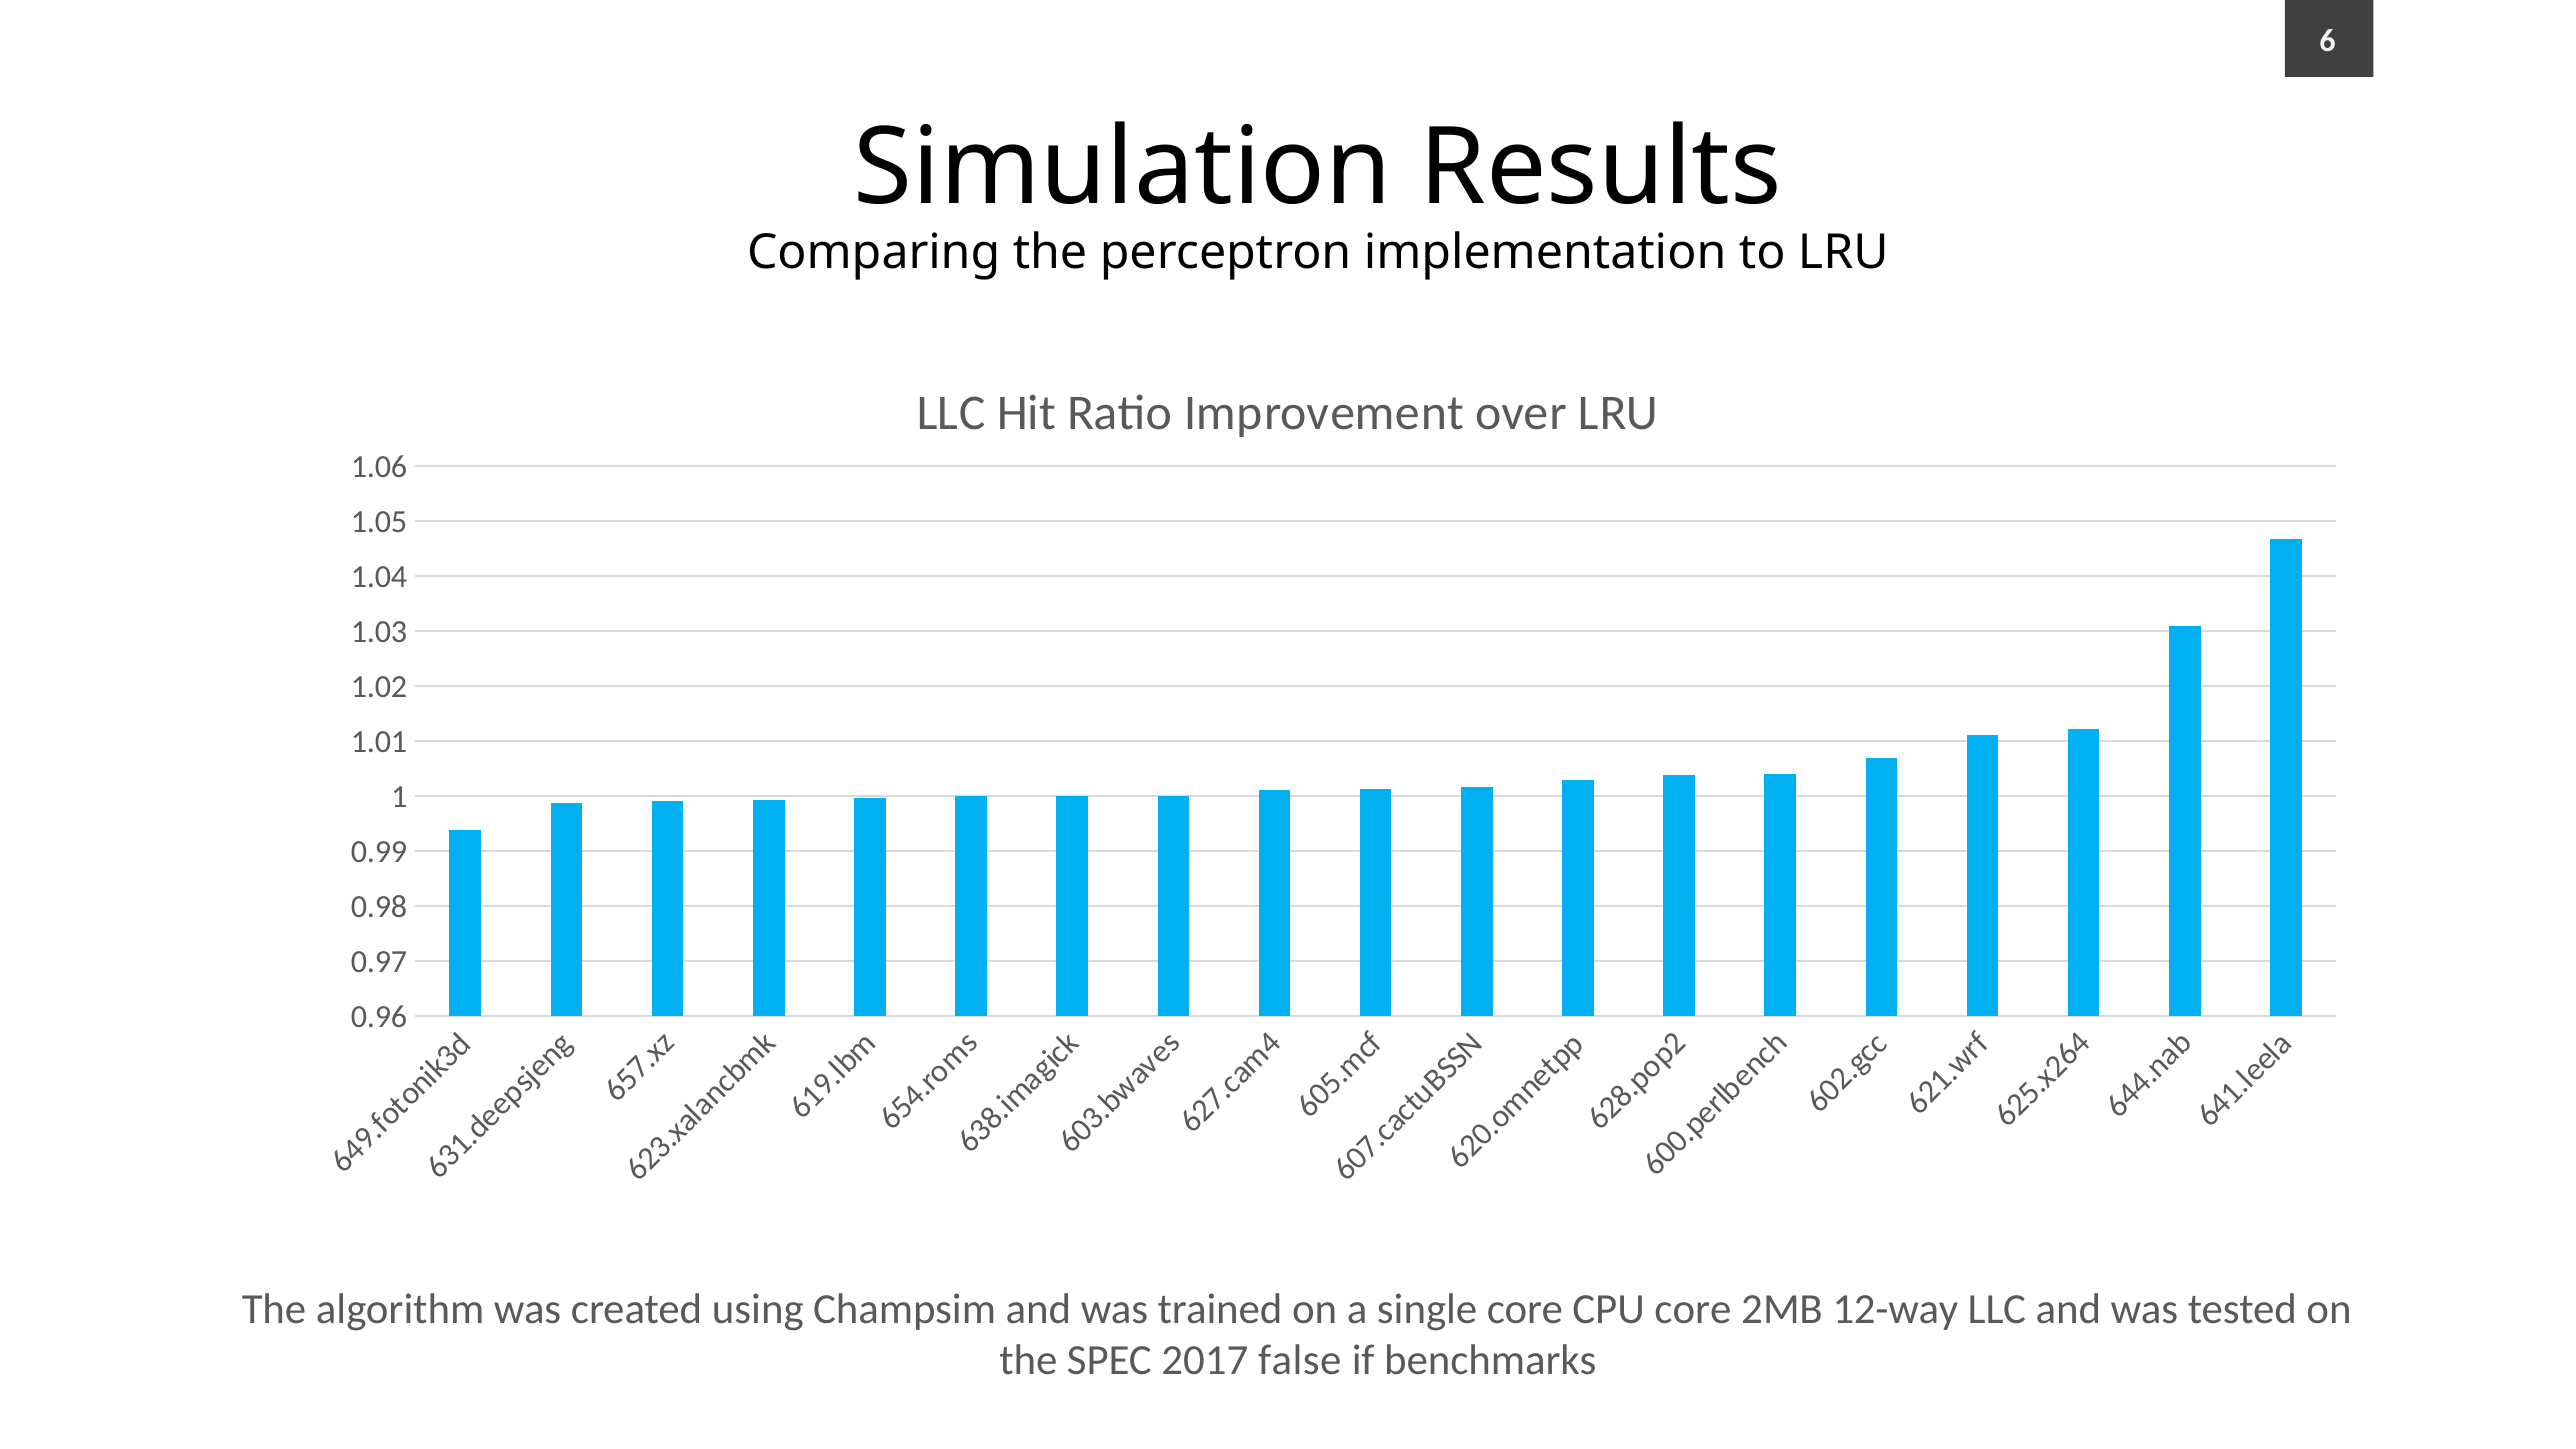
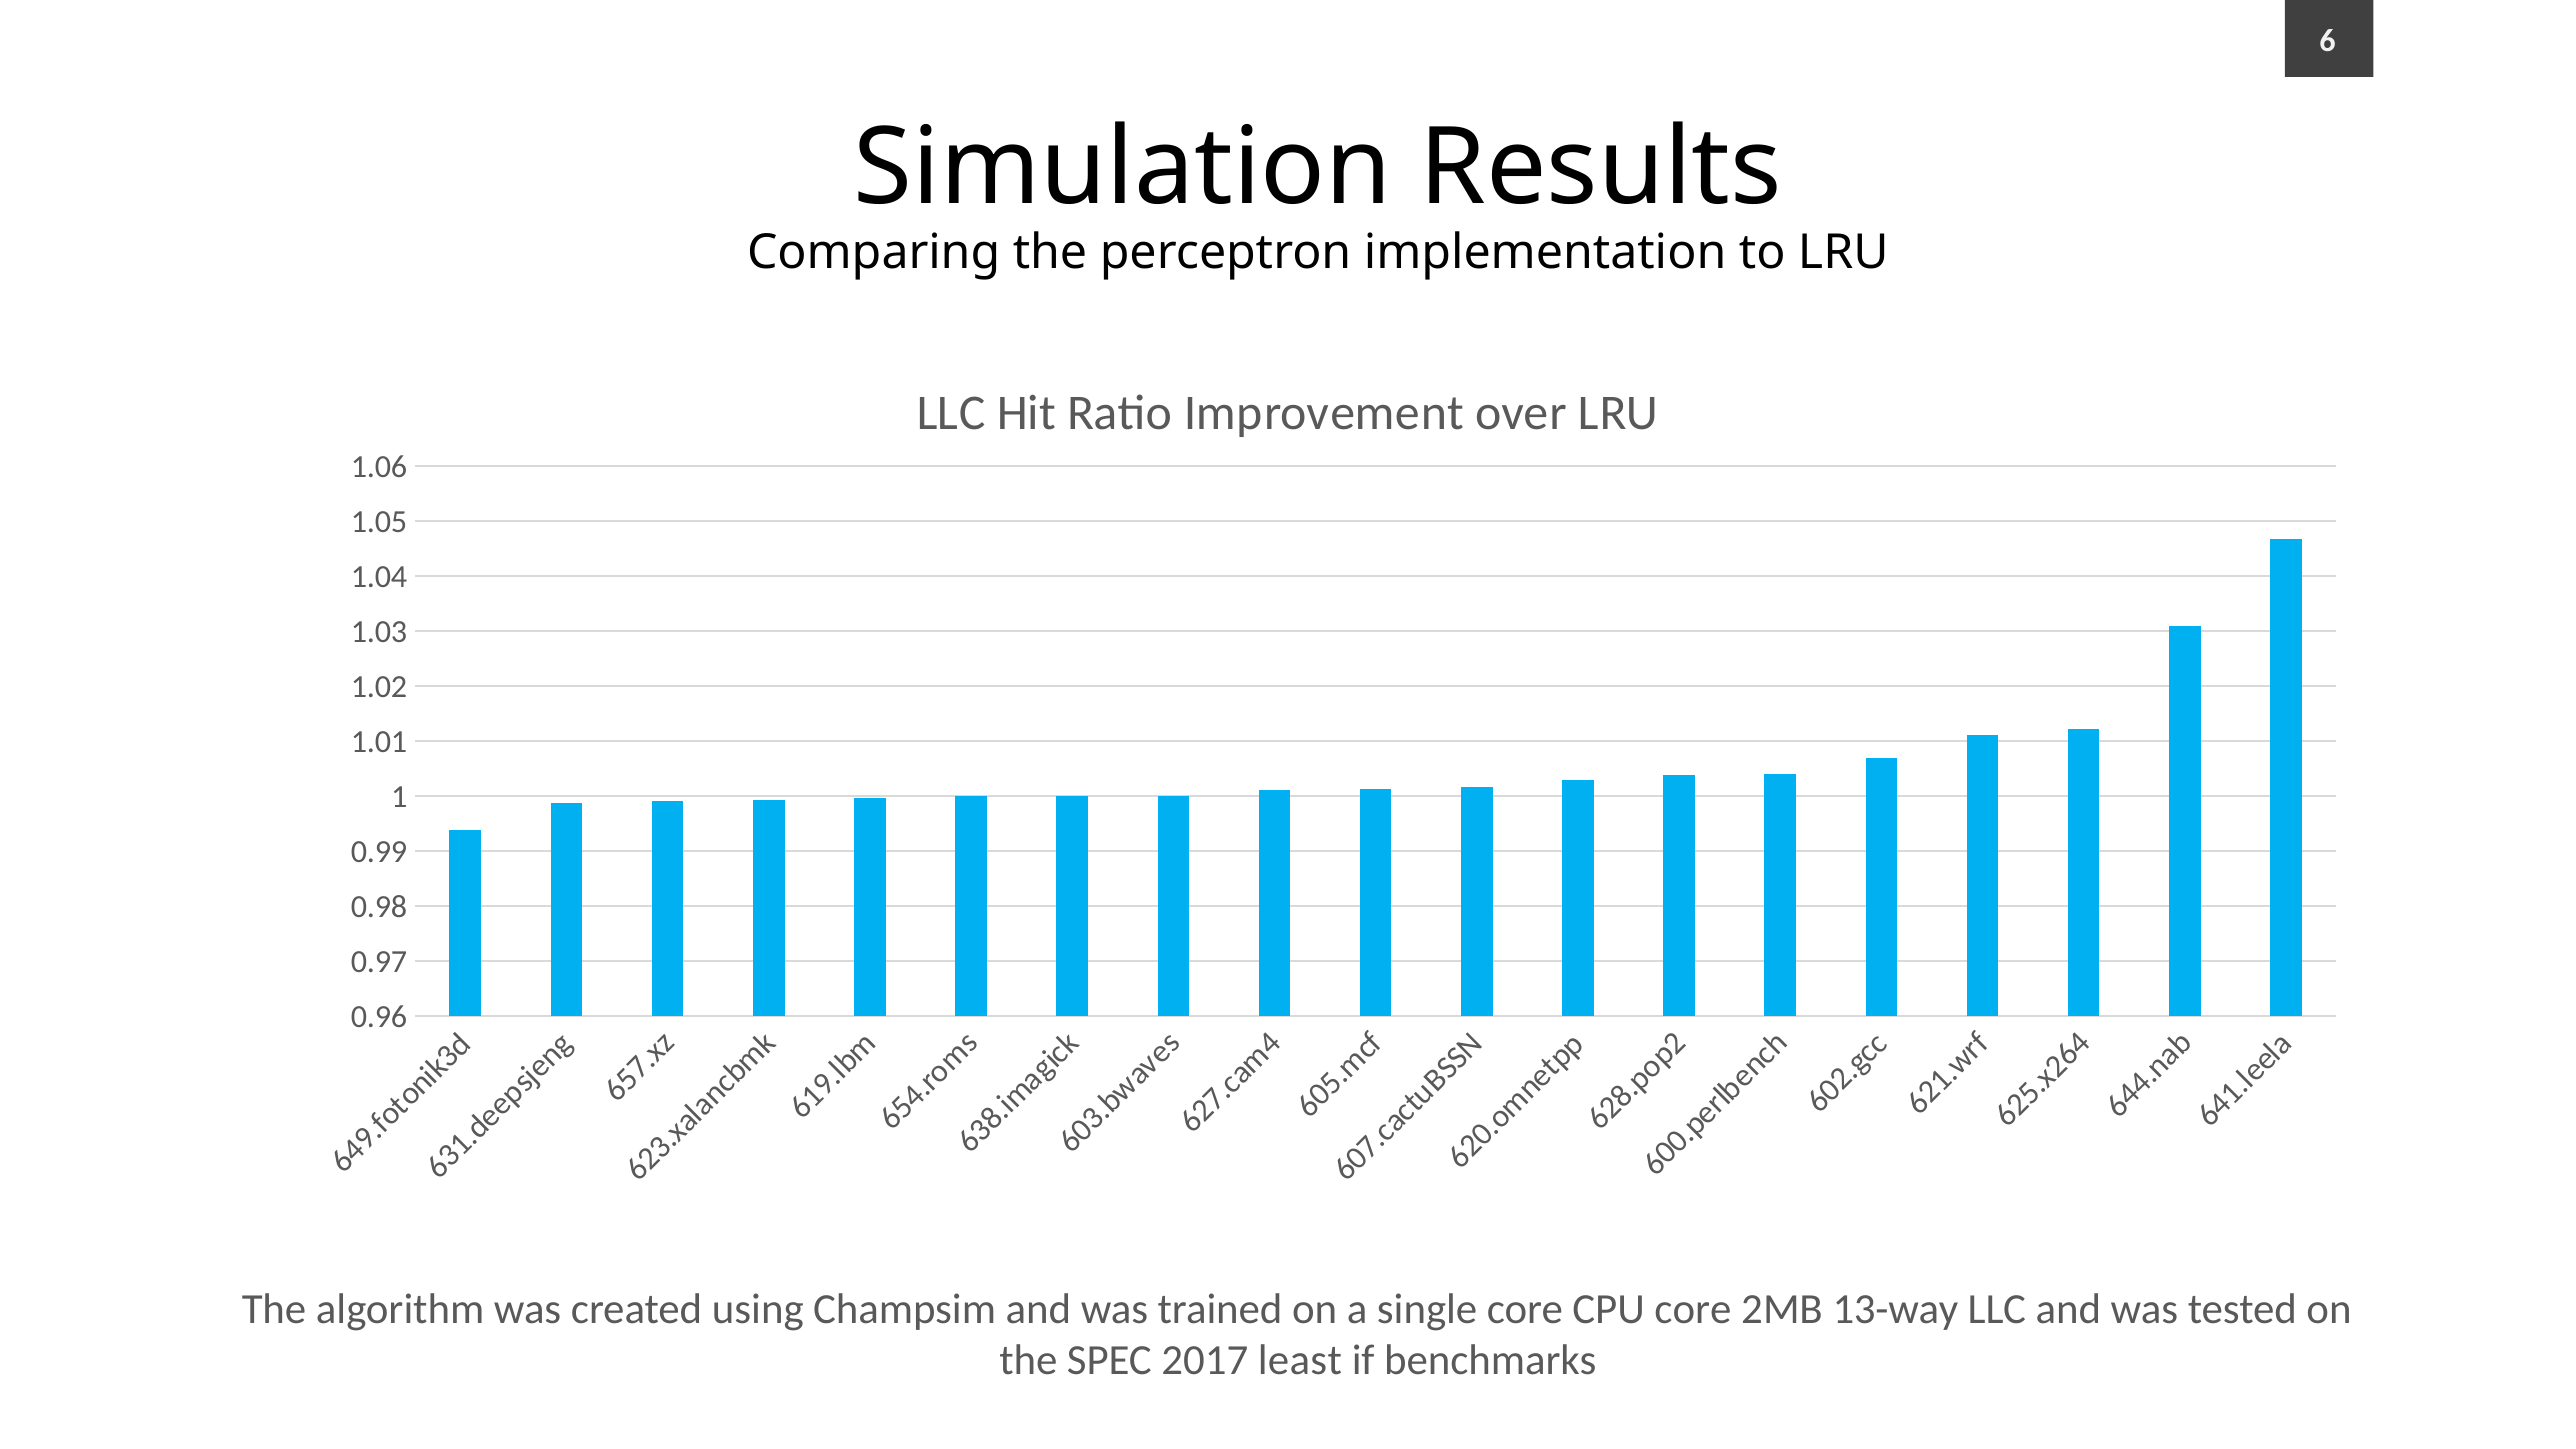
12-way: 12-way -> 13-way (1895, 1309)
false: false -> least (1300, 1360)
